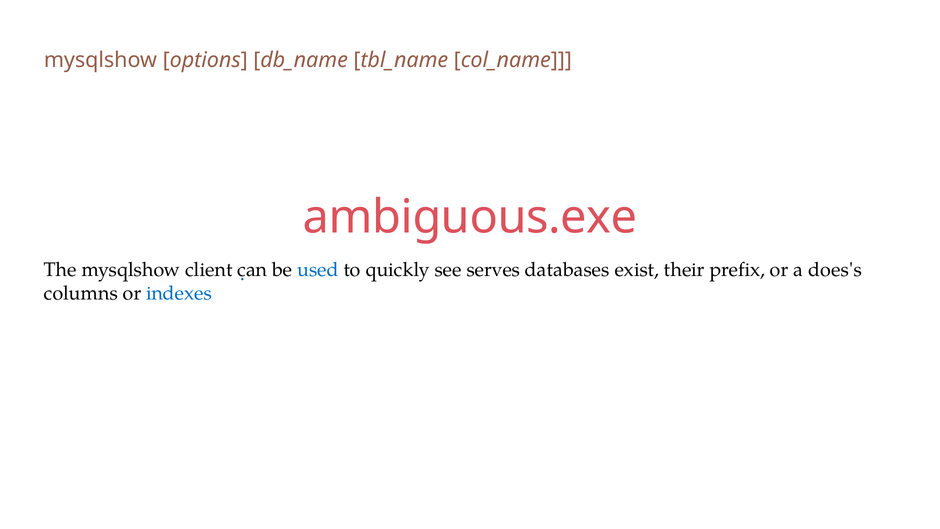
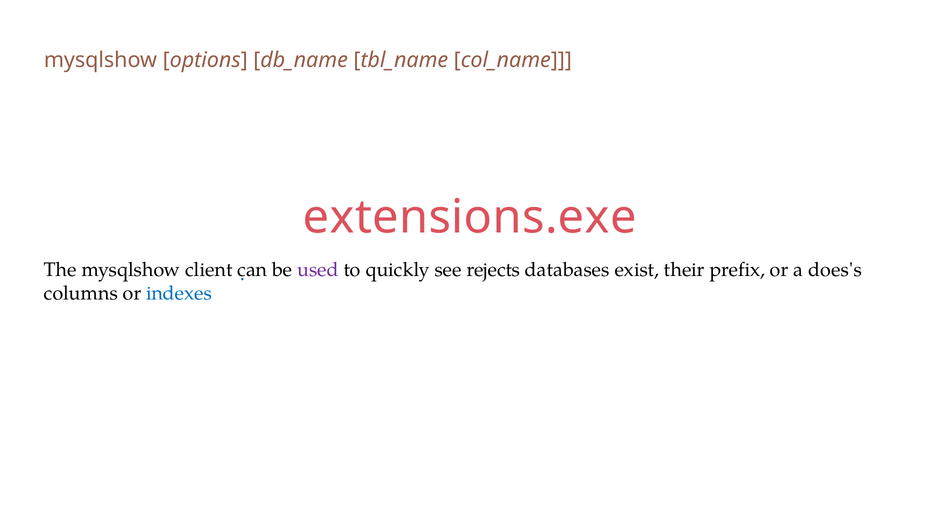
ambiguous.exe: ambiguous.exe -> extensions.exe (470, 217)
used colour: blue -> purple (318, 270)
serves: serves -> rejects (493, 270)
